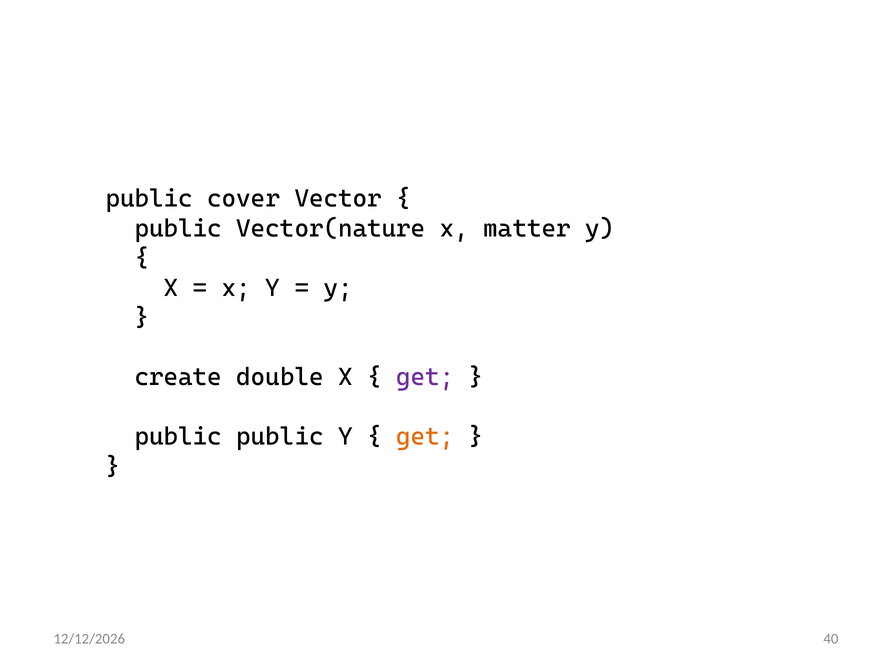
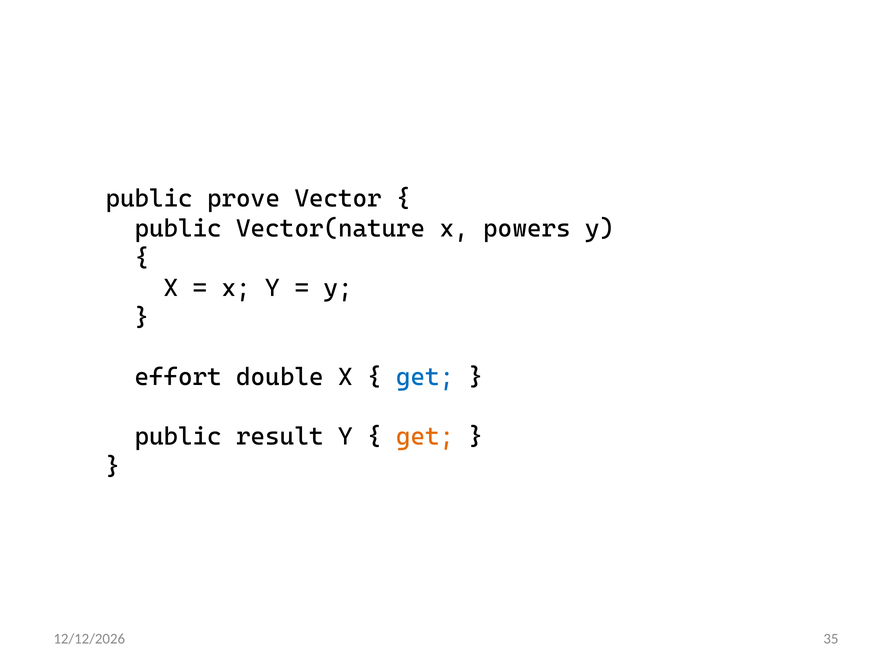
cover: cover -> prove (244, 199)
matter: matter -> powers (527, 229)
create: create -> effort (178, 377)
get colour: purple -> blue (425, 377)
public public: public -> result (280, 437)
40: 40 -> 35 (831, 639)
